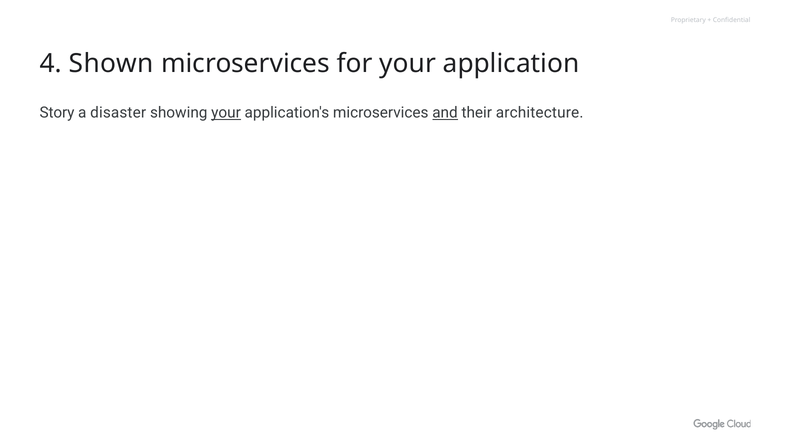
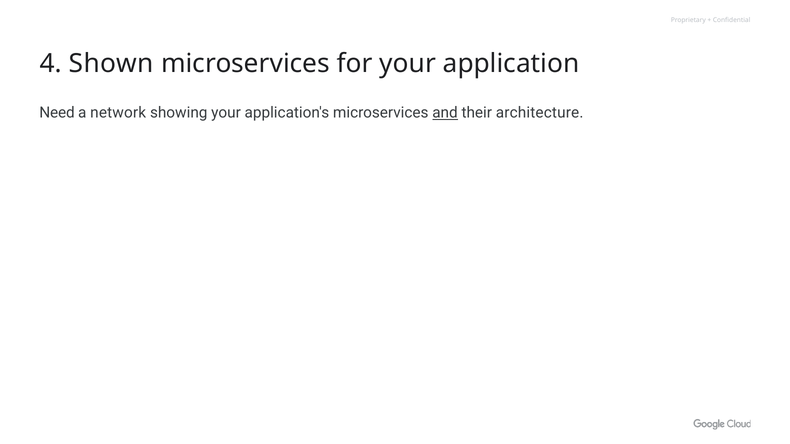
Story: Story -> Need (57, 113)
disaster: disaster -> network (118, 113)
your underline: present -> none (226, 113)
